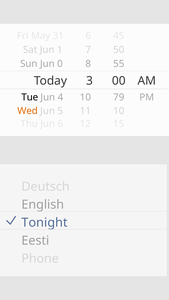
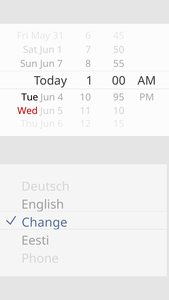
Jun 0: 0 -> 7 (60, 64)
Today 3: 3 -> 1 (90, 81)
79: 79 -> 95 (119, 97)
Wed colour: orange -> red (28, 111)
Tonight: Tonight -> Change (45, 223)
